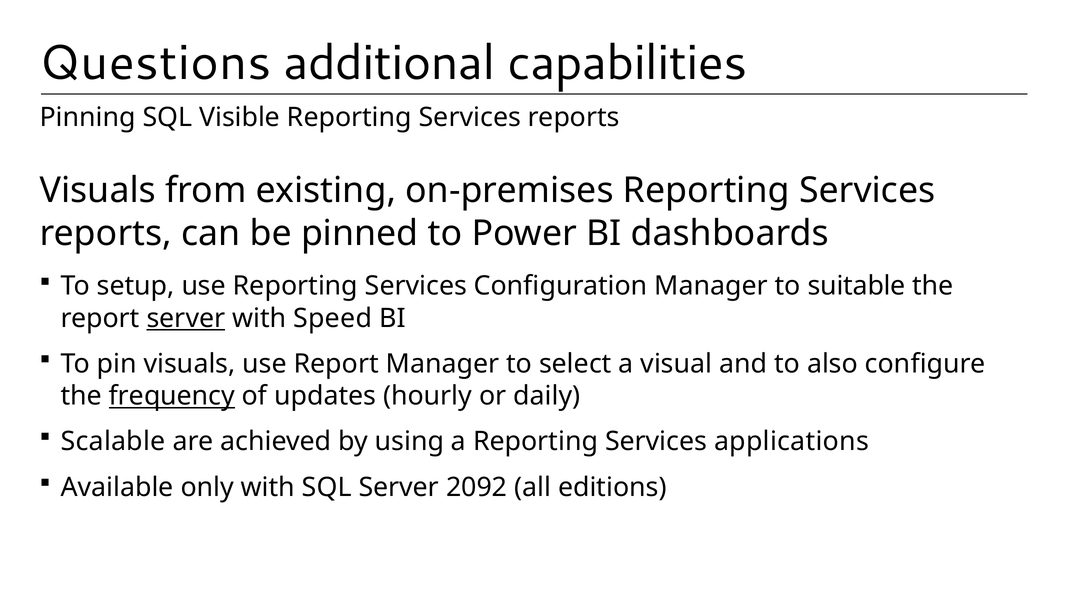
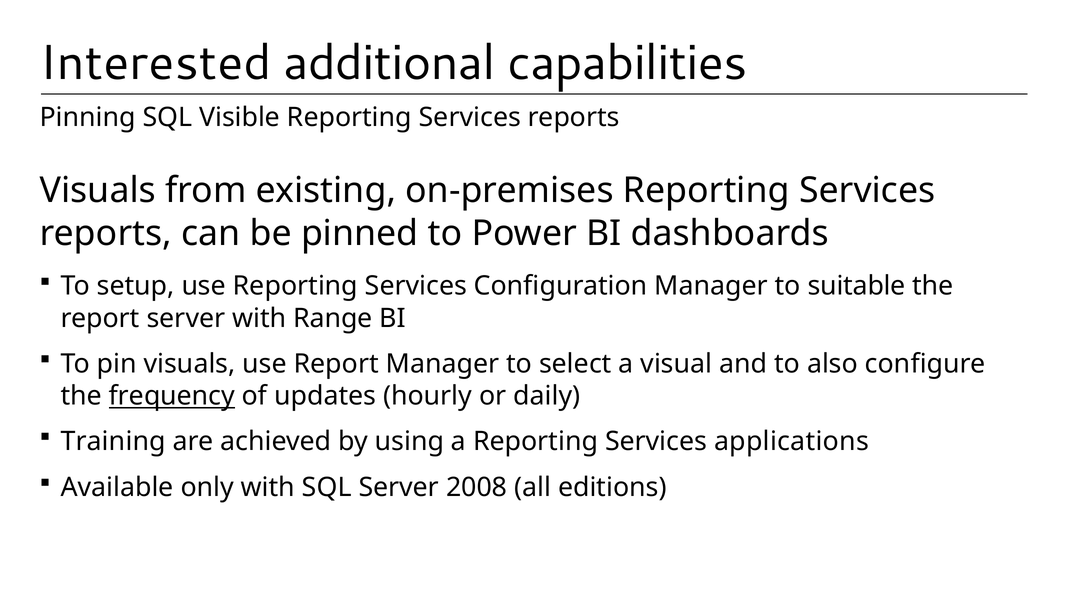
Questions: Questions -> Interested (156, 63)
server underline: present -> none (186, 318)
Speed: Speed -> Range (333, 318)
Scalable: Scalable -> Training (113, 441)
2092: 2092 -> 2008 (477, 487)
